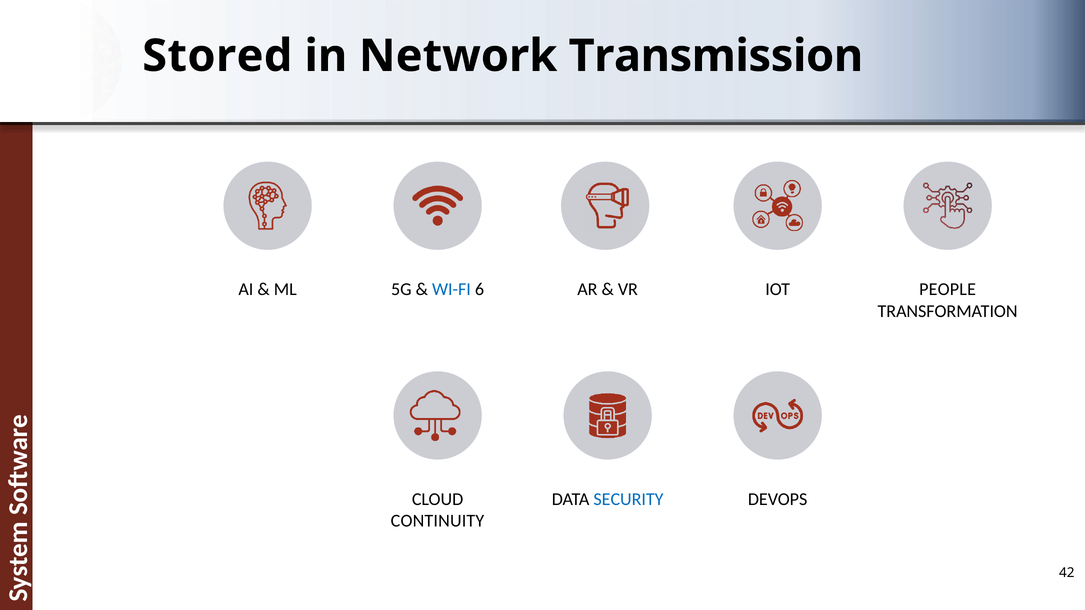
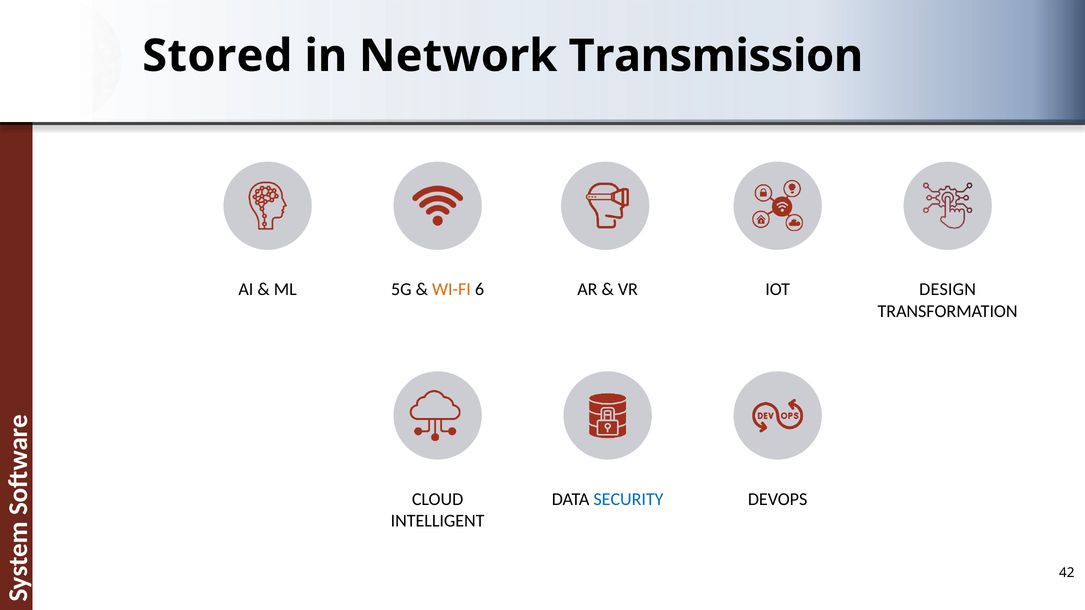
WI-FI colour: blue -> orange (451, 290)
PEOPLE: PEOPLE -> DESIGN (948, 290)
CONTINUITY: CONTINUITY -> INTELLIGENT (438, 521)
